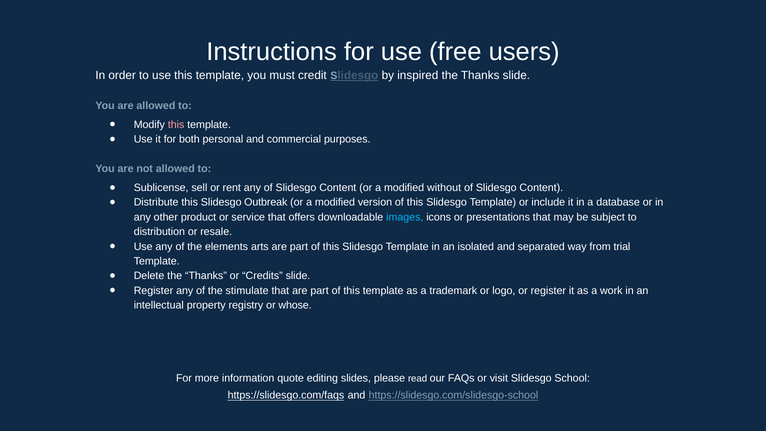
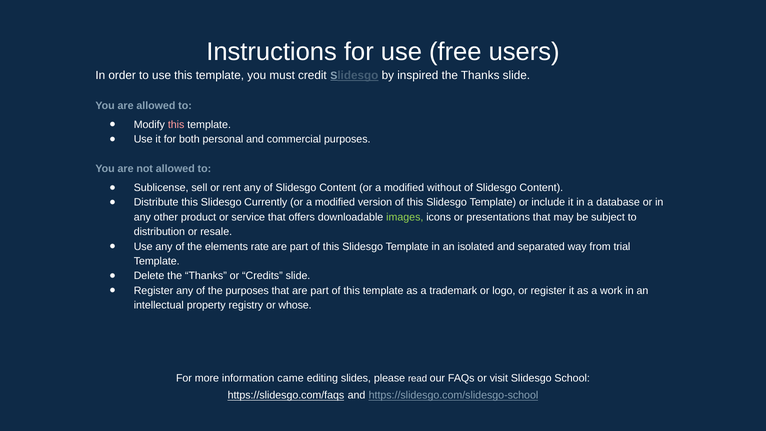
Outbreak: Outbreak -> Currently (266, 202)
images colour: light blue -> light green (405, 217)
arts: arts -> rate (260, 246)
the stimulate: stimulate -> purposes (247, 290)
quote: quote -> came (291, 378)
